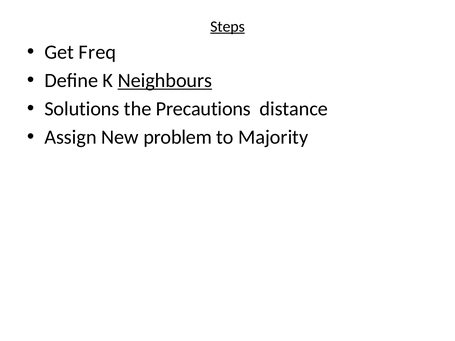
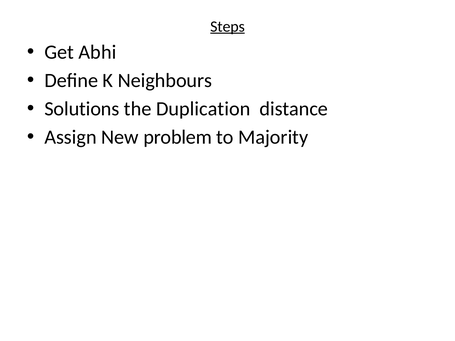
Freq: Freq -> Abhi (97, 52)
Neighbours underline: present -> none (165, 81)
Precautions: Precautions -> Duplication (203, 109)
